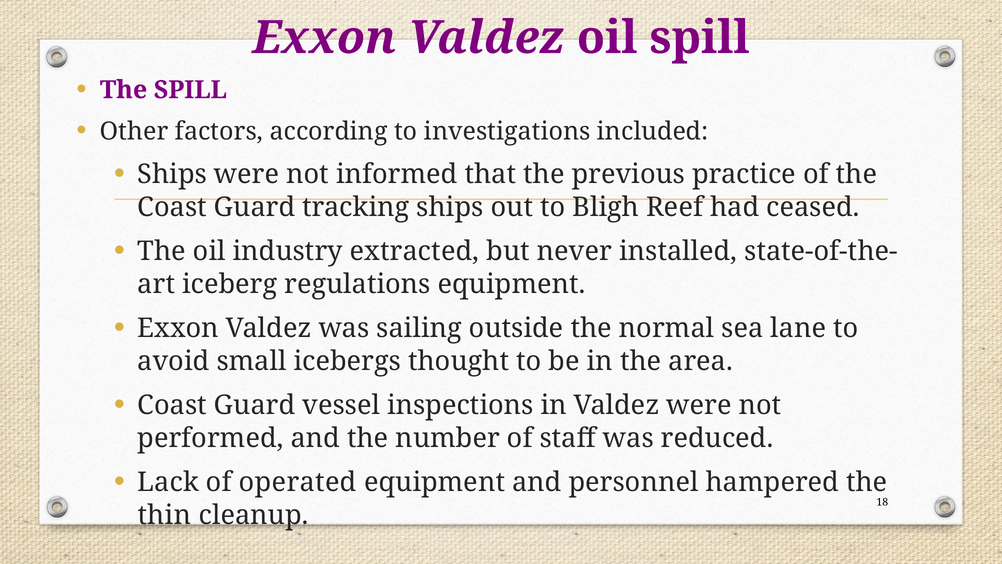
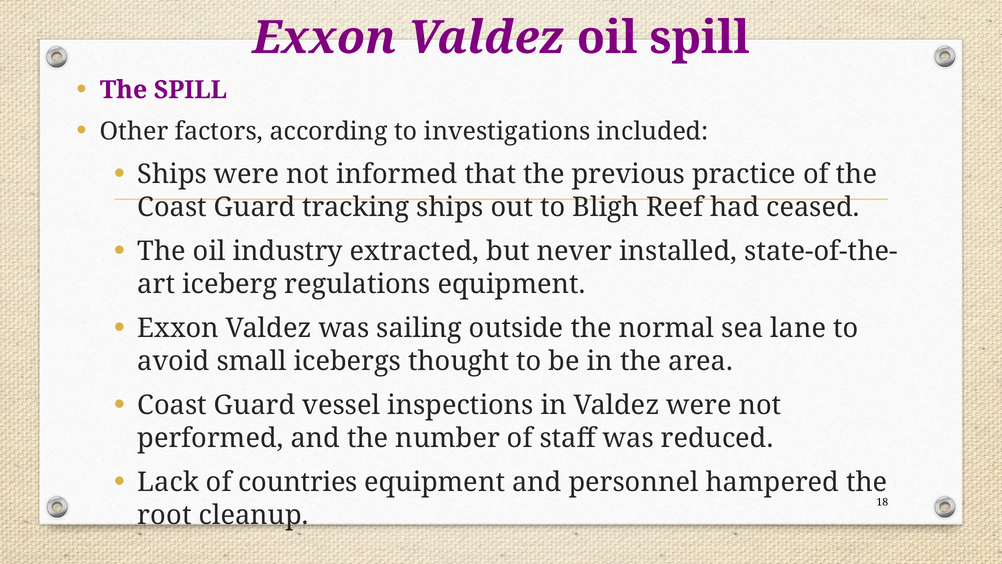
operated: operated -> countries (298, 482)
thin: thin -> root (165, 515)
